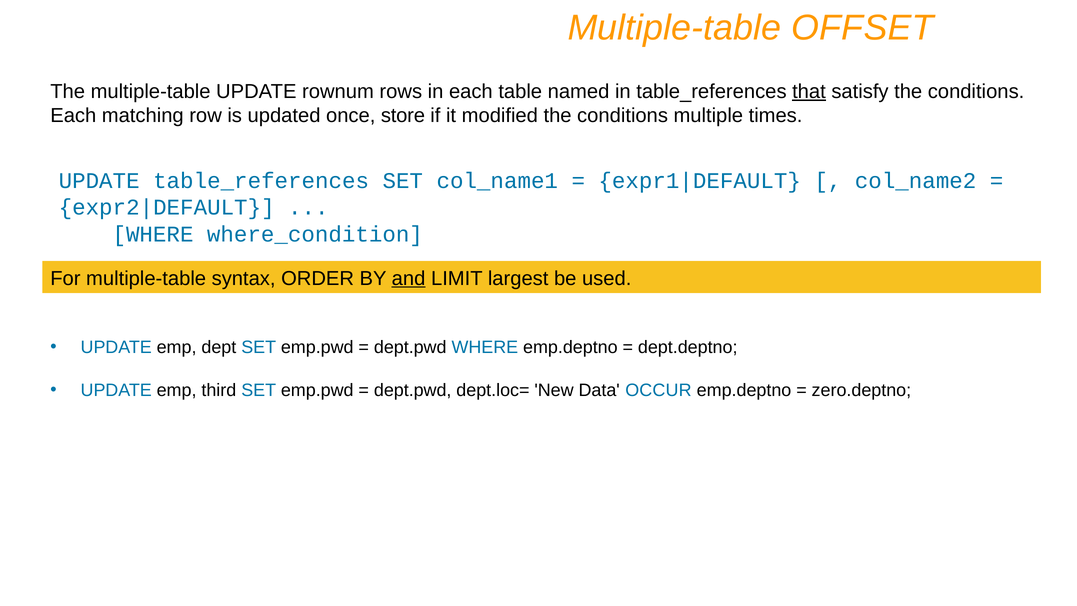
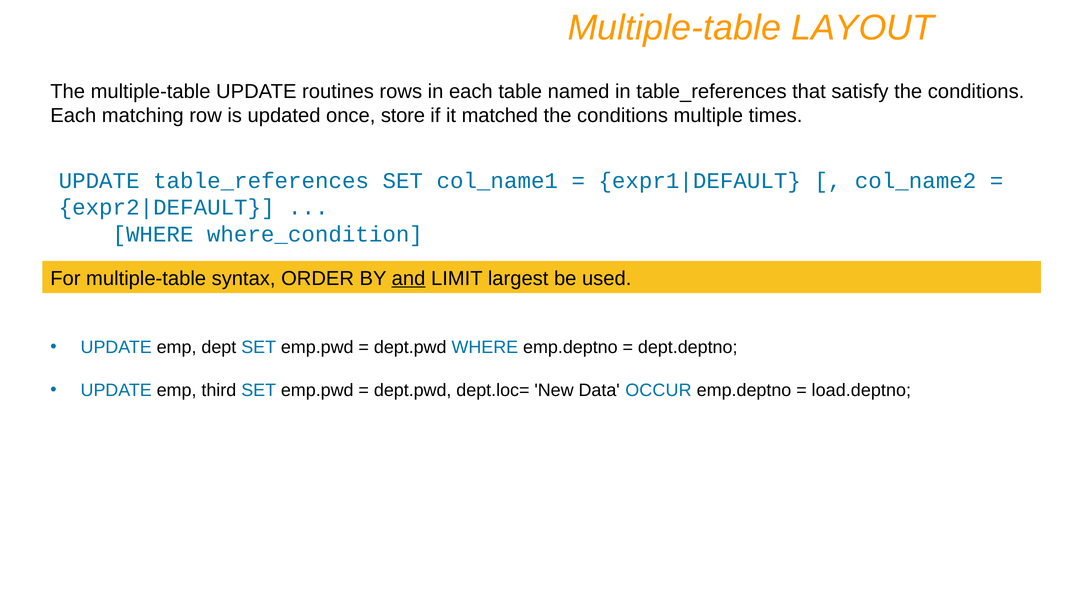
OFFSET: OFFSET -> LAYOUT (863, 28)
rownum: rownum -> routines (338, 92)
that underline: present -> none (809, 92)
modified: modified -> matched (500, 116)
zero.deptno: zero.deptno -> load.deptno (861, 390)
